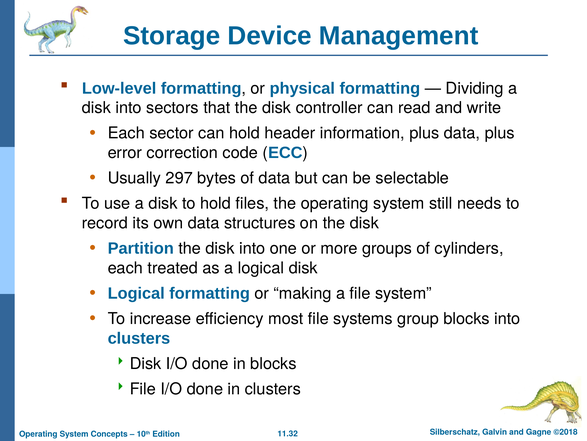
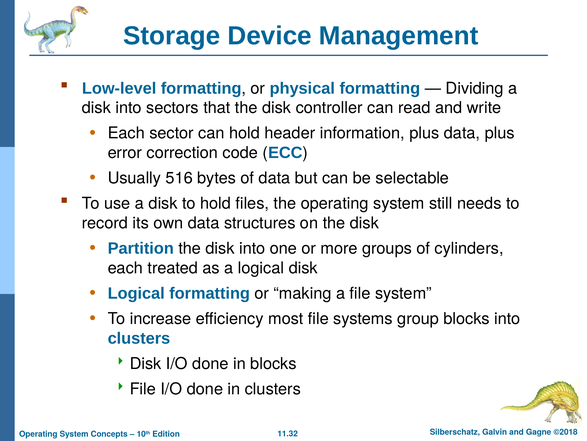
297: 297 -> 516 (179, 178)
